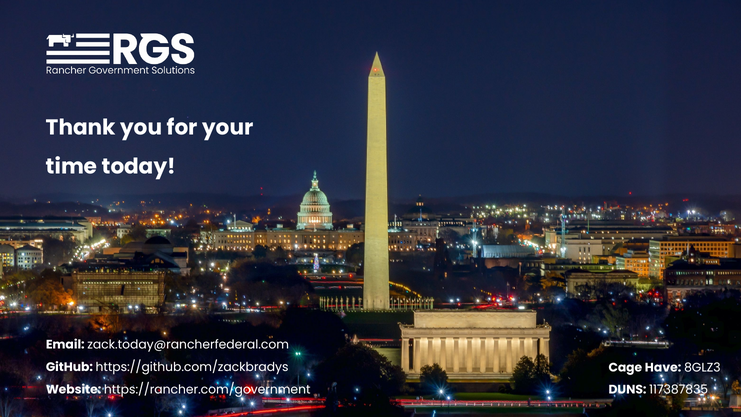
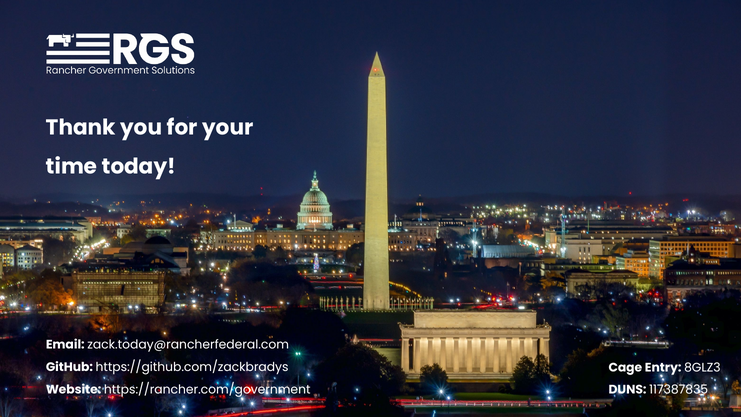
Have: Have -> Entry (663, 367)
